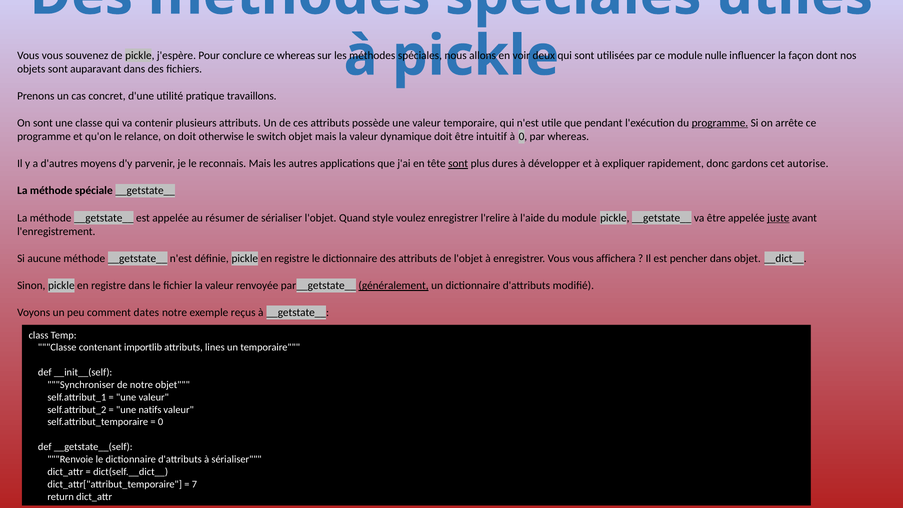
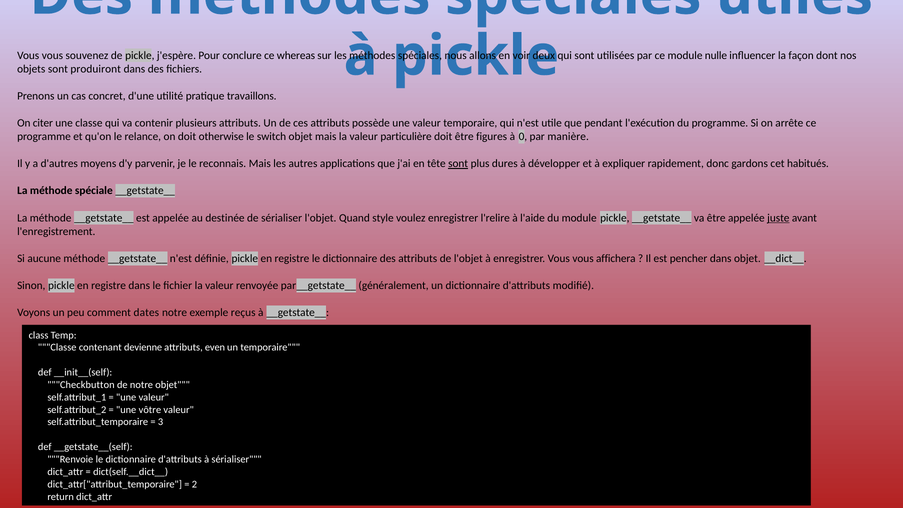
auparavant: auparavant -> produiront (96, 69)
On sont: sont -> citer (43, 123)
programme underline: present -> none (720, 123)
dynamique: dynamique -> particulière (406, 137)
intuitif: intuitif -> figures (492, 137)
par whereas: whereas -> manière (568, 137)
autorise: autorise -> habitués (808, 164)
résumer: résumer -> destinée (225, 218)
généralement underline: present -> none (394, 286)
importlib: importlib -> devienne (143, 347)
lines: lines -> even (215, 347)
Synchroniser: Synchroniser -> Checkbutton (81, 385)
natifs: natifs -> vôtre (150, 410)
0: 0 -> 3 (161, 422)
7: 7 -> 2 (194, 484)
